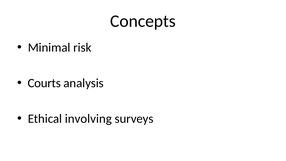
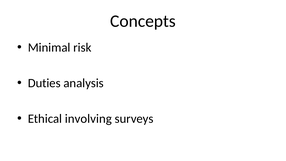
Courts: Courts -> Duties (44, 83)
